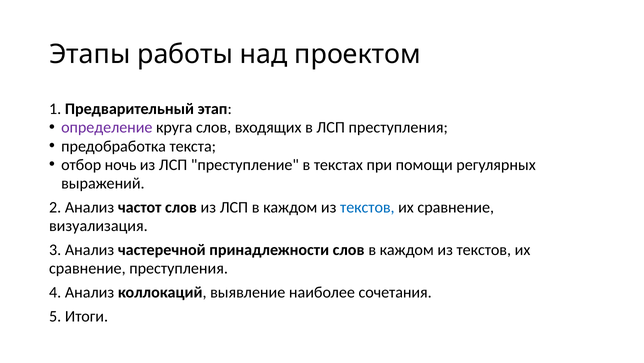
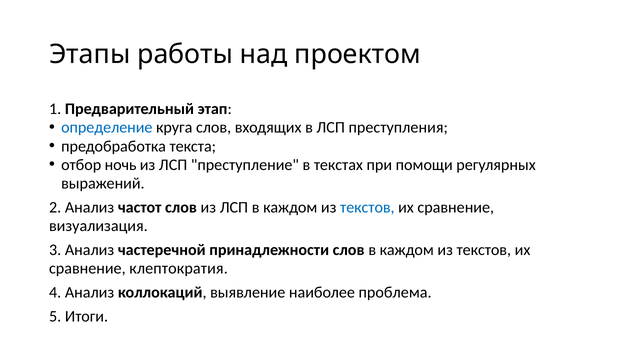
определение colour: purple -> blue (107, 127)
сравнение преступления: преступления -> клептократия (179, 268)
сочетания: сочетания -> проблема (395, 292)
